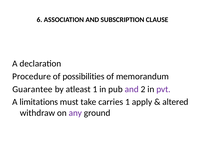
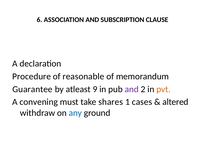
possibilities: possibilities -> reasonable (83, 76)
atleast 1: 1 -> 9 (95, 89)
pvt colour: purple -> orange (163, 89)
limitations: limitations -> convening (39, 102)
carries: carries -> shares (111, 102)
apply: apply -> cases (142, 102)
any colour: purple -> blue (75, 113)
